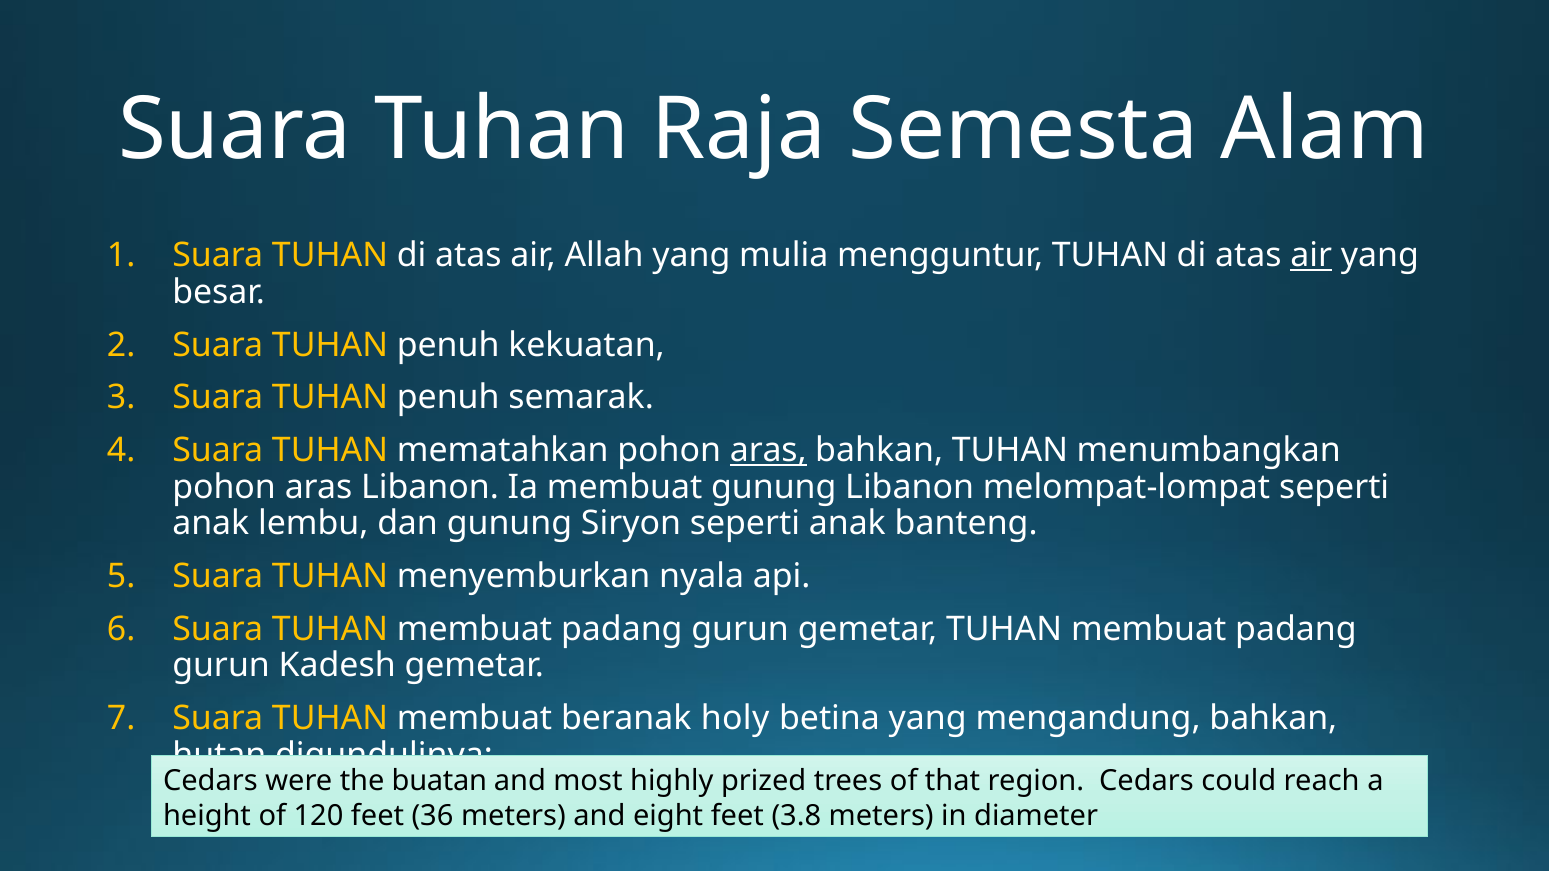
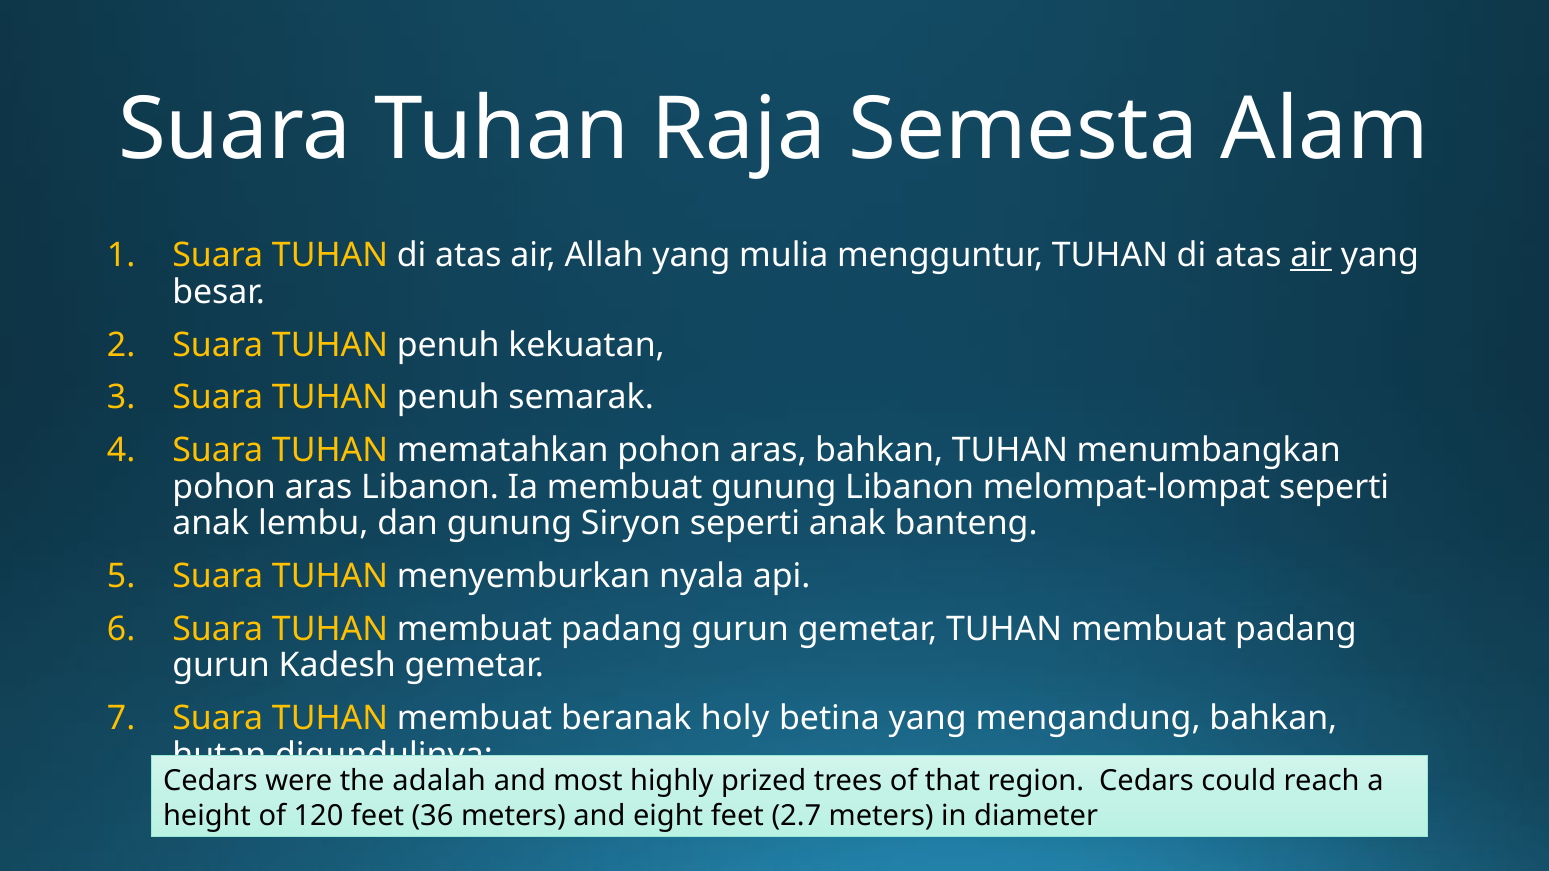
aras underline: present -> none (768, 451)
buatan: buatan -> adalah (439, 781)
3.8: 3.8 -> 2.7 (796, 816)
